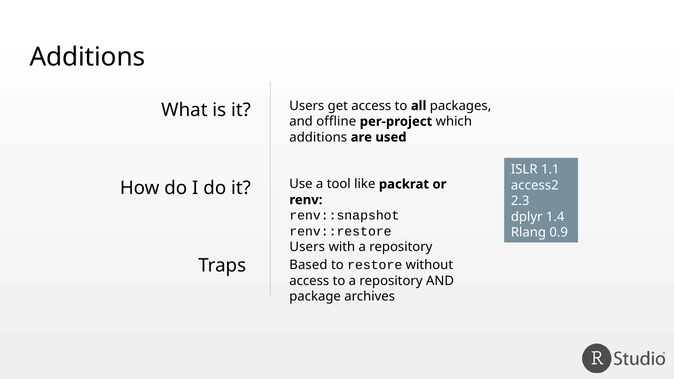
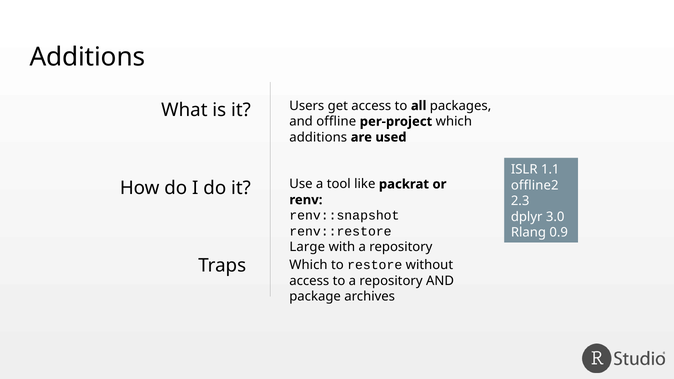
access2: access2 -> offline2 (535, 185)
1.4: 1.4 -> 3.0 (555, 217)
Users: Users -> Large (307, 247)
Based: Based -> Which (308, 265)
